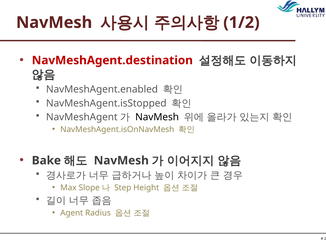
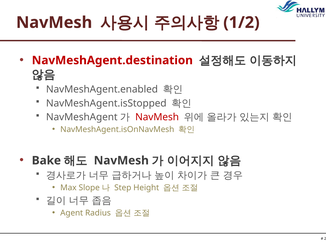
NavMesh colour: black -> red (157, 117)
